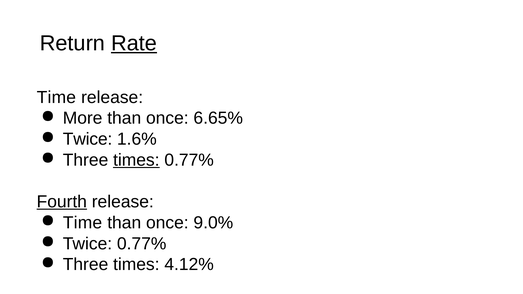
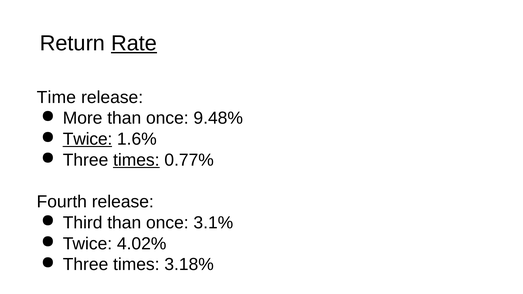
6.65%: 6.65% -> 9.48% (218, 118)
Twice underline: none -> present (88, 139)
Fourth underline: present -> none (62, 202)
Time: Time -> Third (83, 223)
9.0%: 9.0% -> 3.1% (213, 223)
Twice 0.77%: 0.77% -> 4.02% (142, 244)
4.12%: 4.12% -> 3.18% (189, 265)
